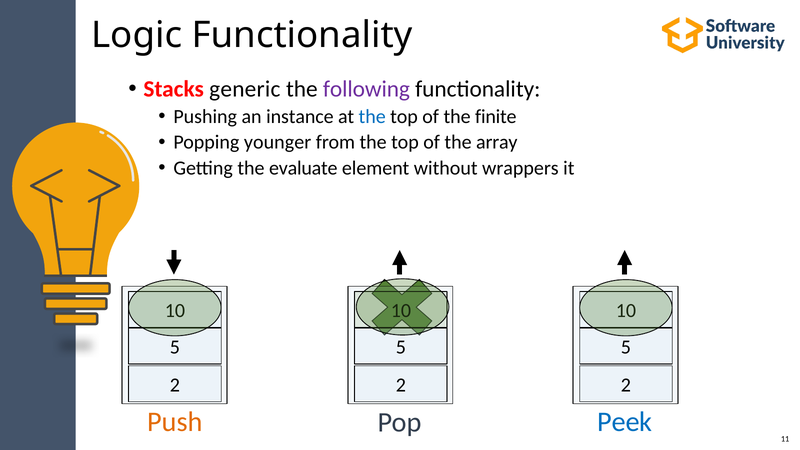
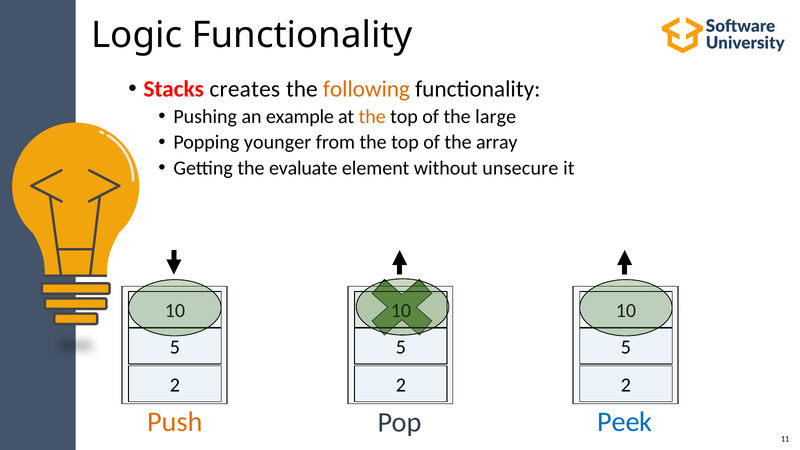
generic: generic -> creates (245, 89)
following colour: purple -> orange (366, 89)
instance: instance -> example (300, 117)
the colour: blue -> orange (372, 117)
finite: finite -> large (496, 117)
wrappers: wrappers -> unsecure (520, 168)
